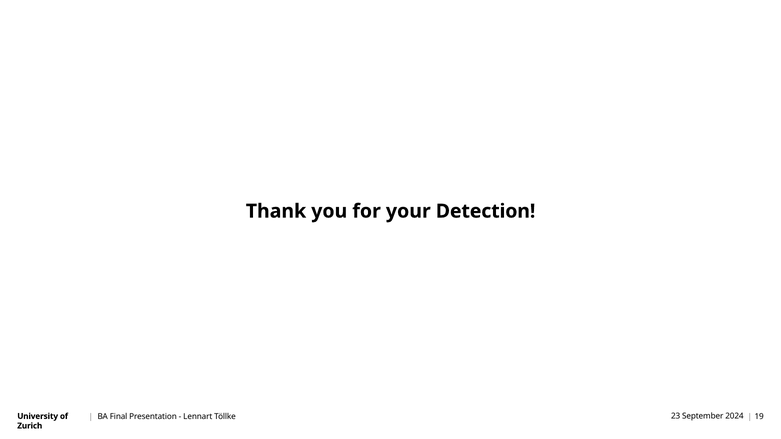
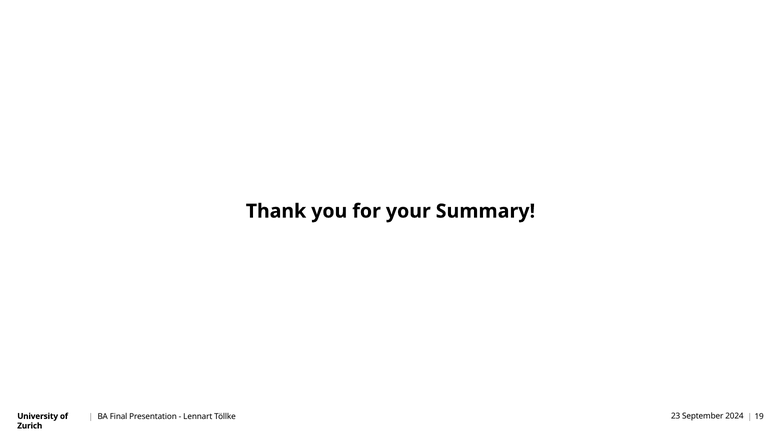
Detection: Detection -> Summary (485, 211)
